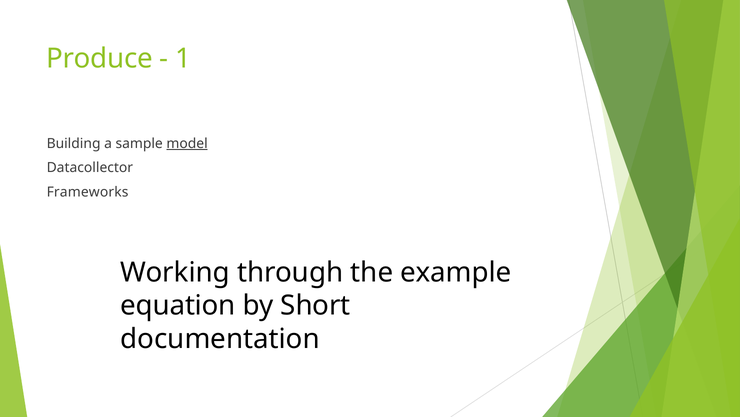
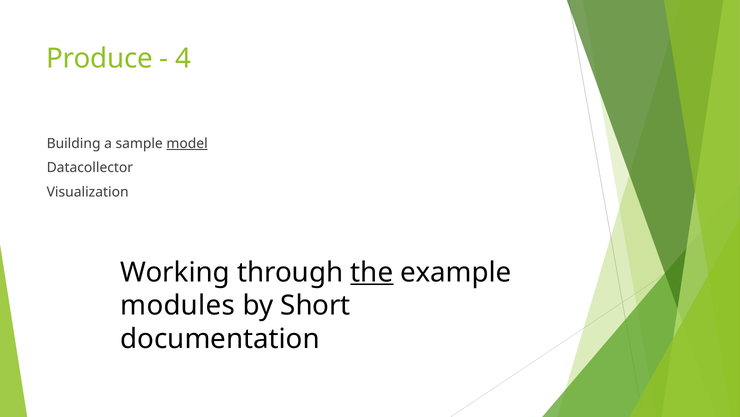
1: 1 -> 4 (183, 58)
Frameworks: Frameworks -> Visualization (88, 192)
the underline: none -> present (372, 272)
equation: equation -> modules (178, 305)
